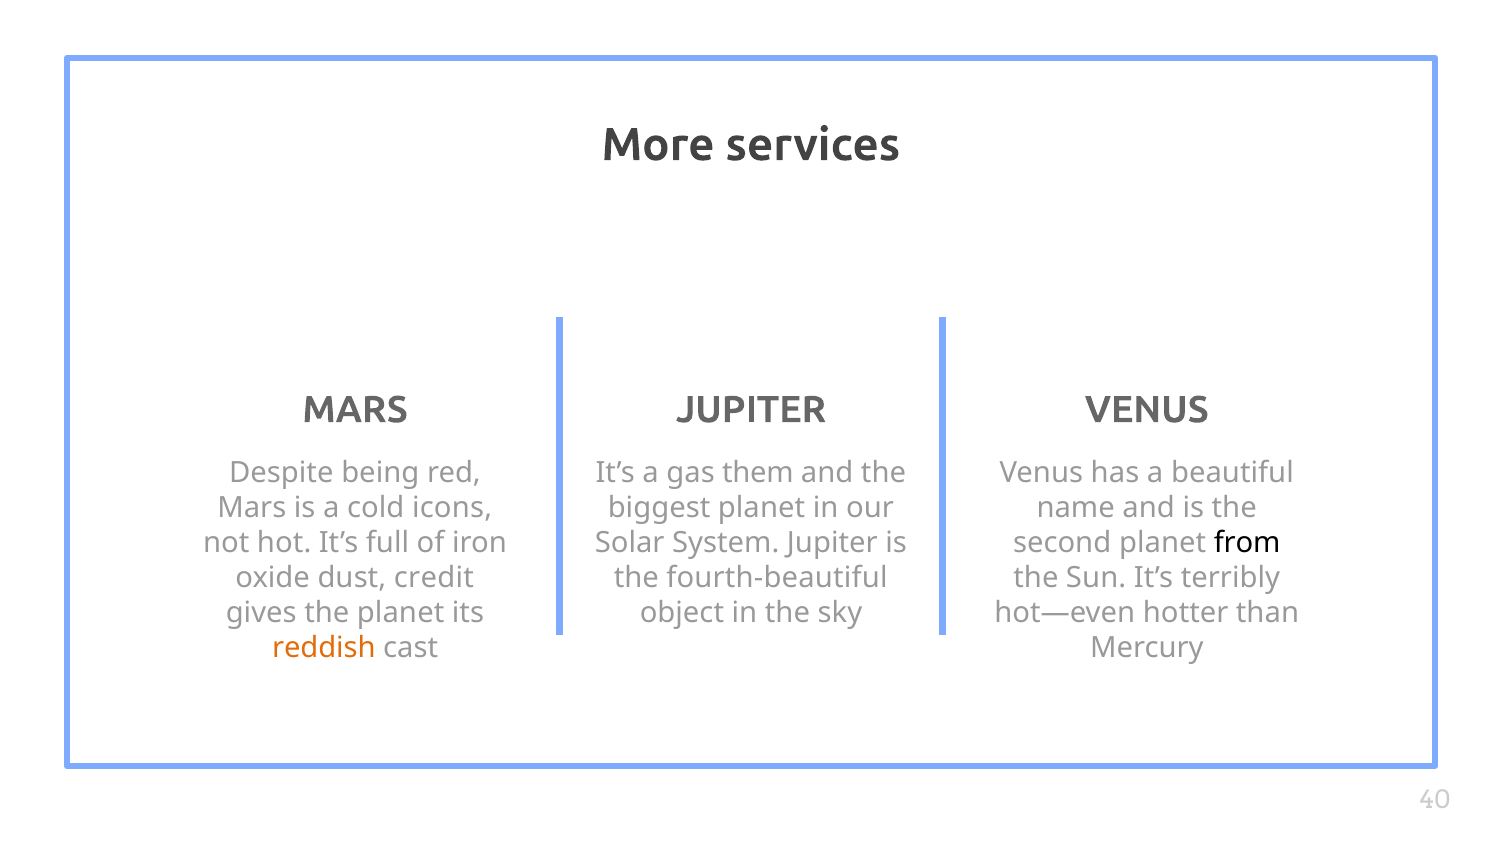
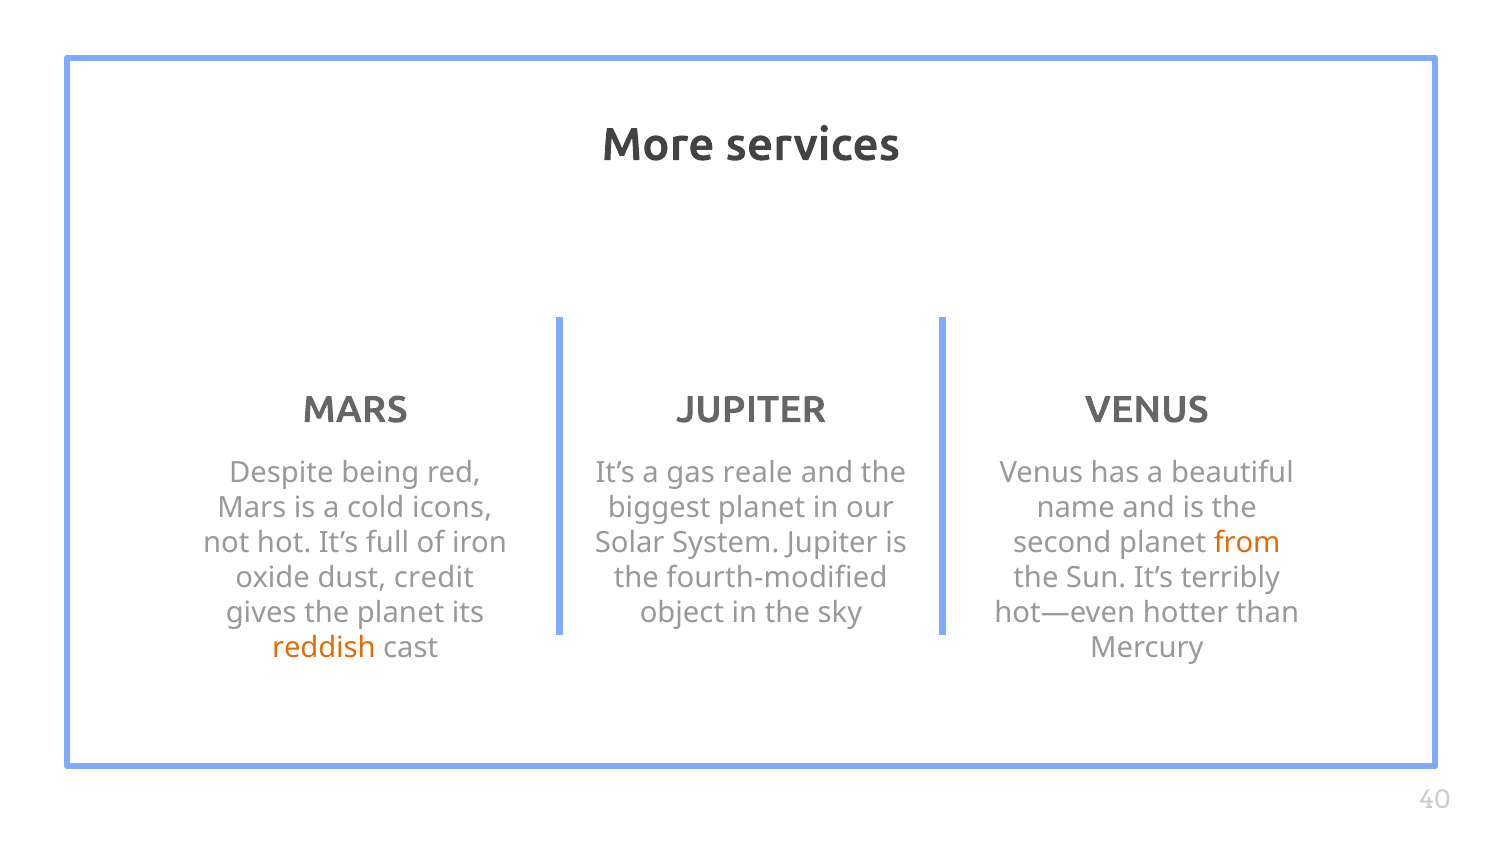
them: them -> reale (758, 473)
from colour: black -> orange (1247, 543)
fourth-beautiful: fourth-beautiful -> fourth-modified (777, 578)
